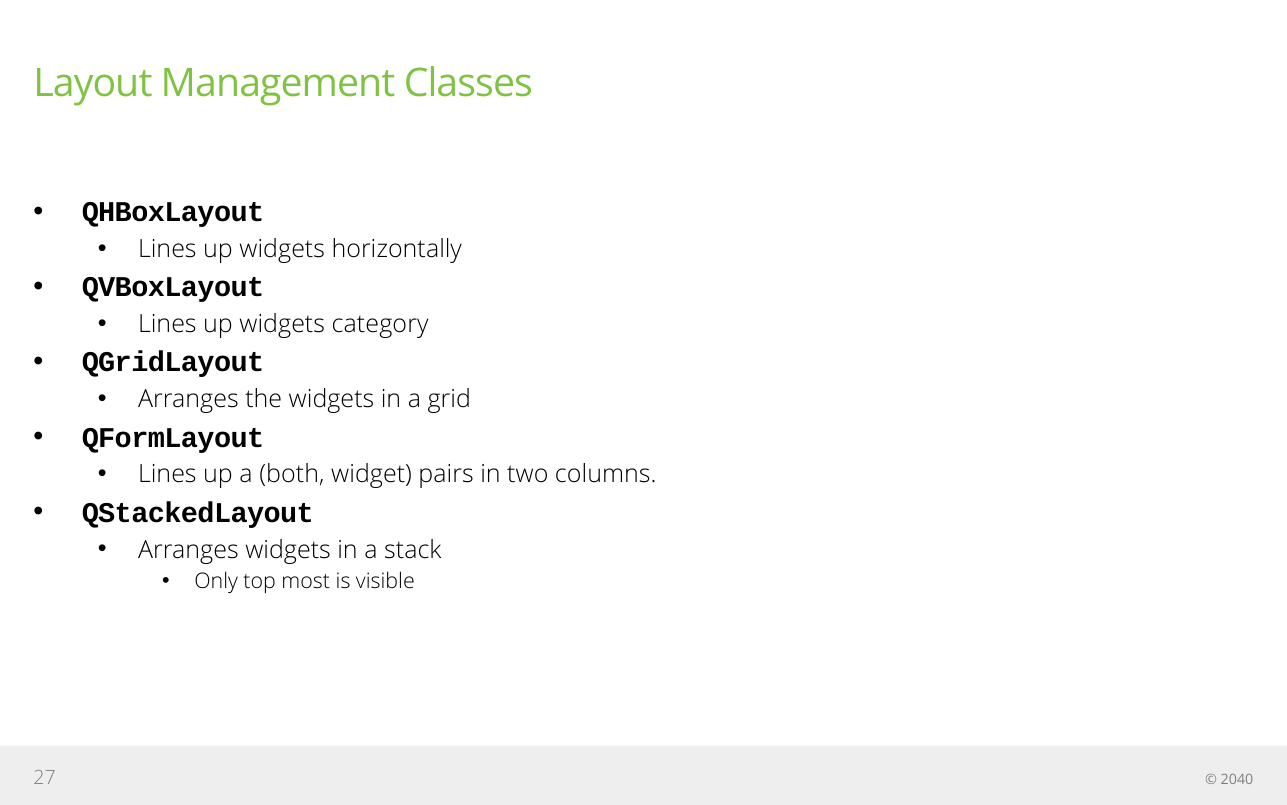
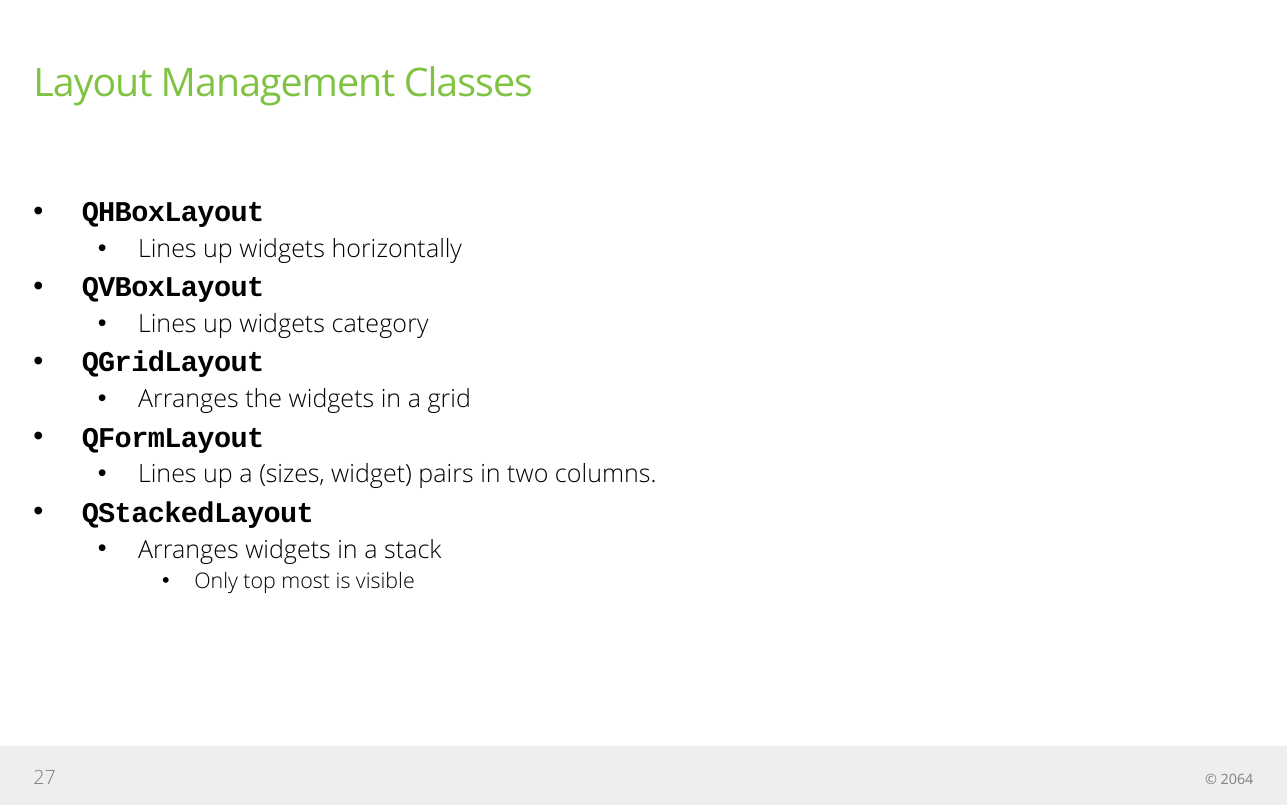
both: both -> sizes (292, 474)
2040: 2040 -> 2064 (1237, 779)
